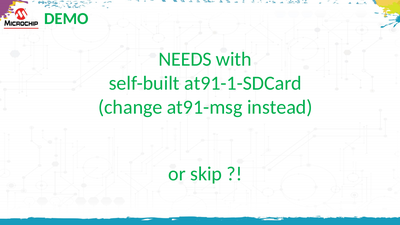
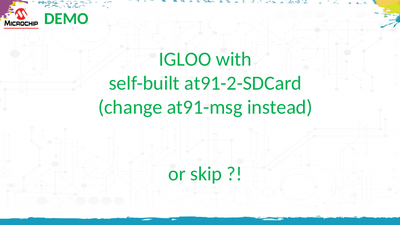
NEEDS: NEEDS -> IGLOO (185, 59)
at91-1-SDCard: at91-1-SDCard -> at91-2-SDCard (243, 83)
